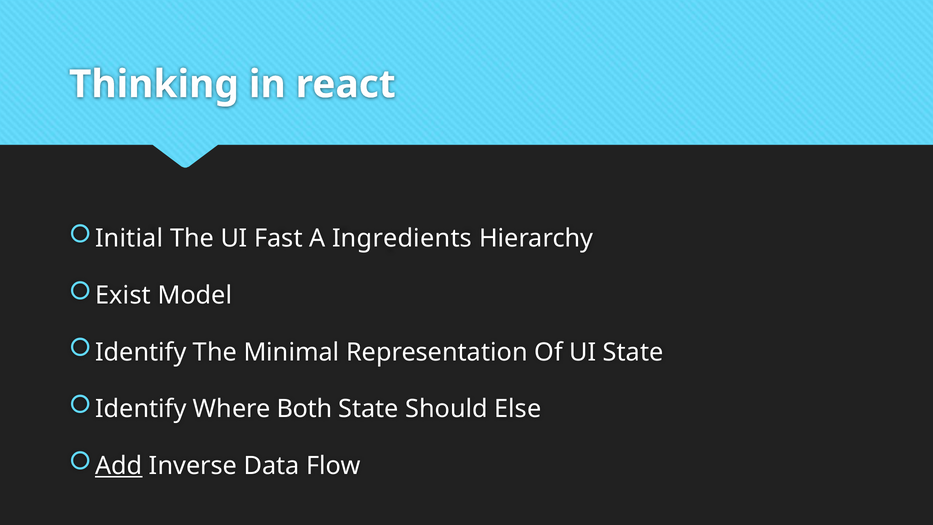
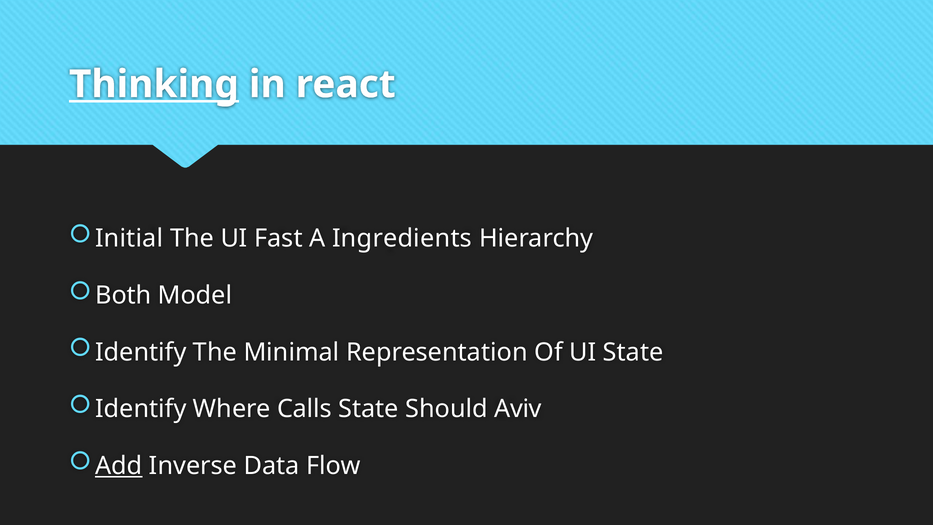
Thinking underline: none -> present (154, 84)
Exist: Exist -> Both (123, 295)
Both: Both -> Calls (304, 409)
Else: Else -> Aviv (518, 409)
